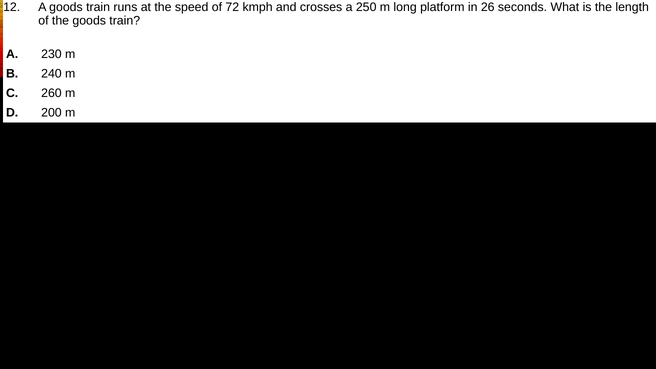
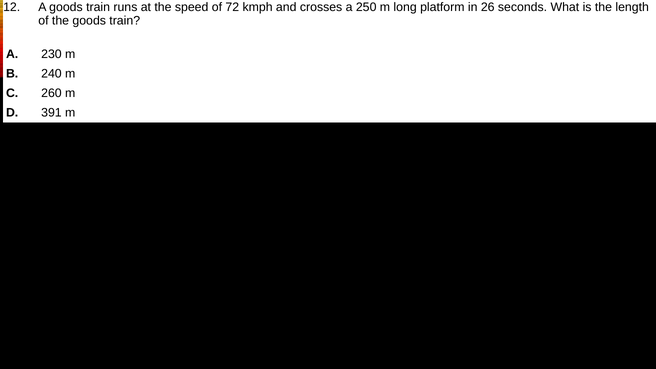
200: 200 -> 391 (51, 113)
